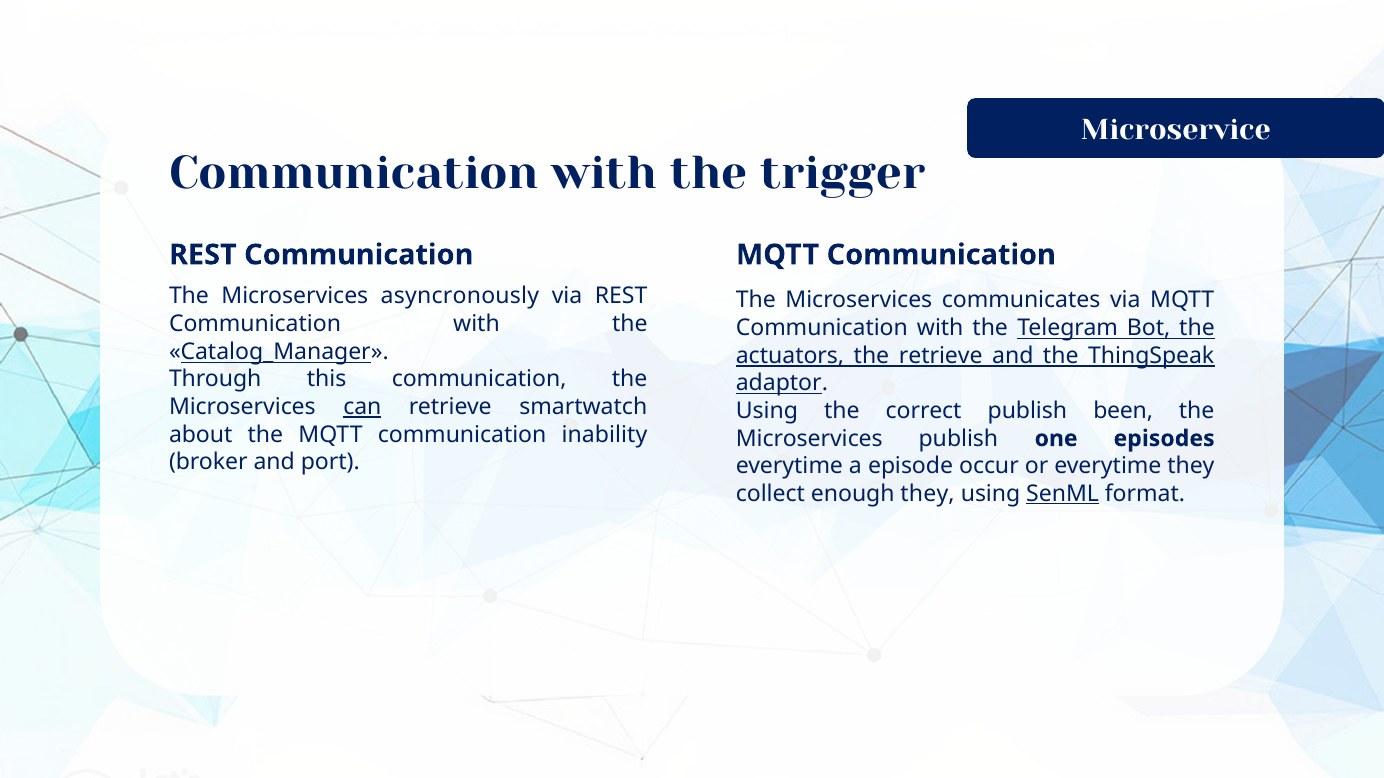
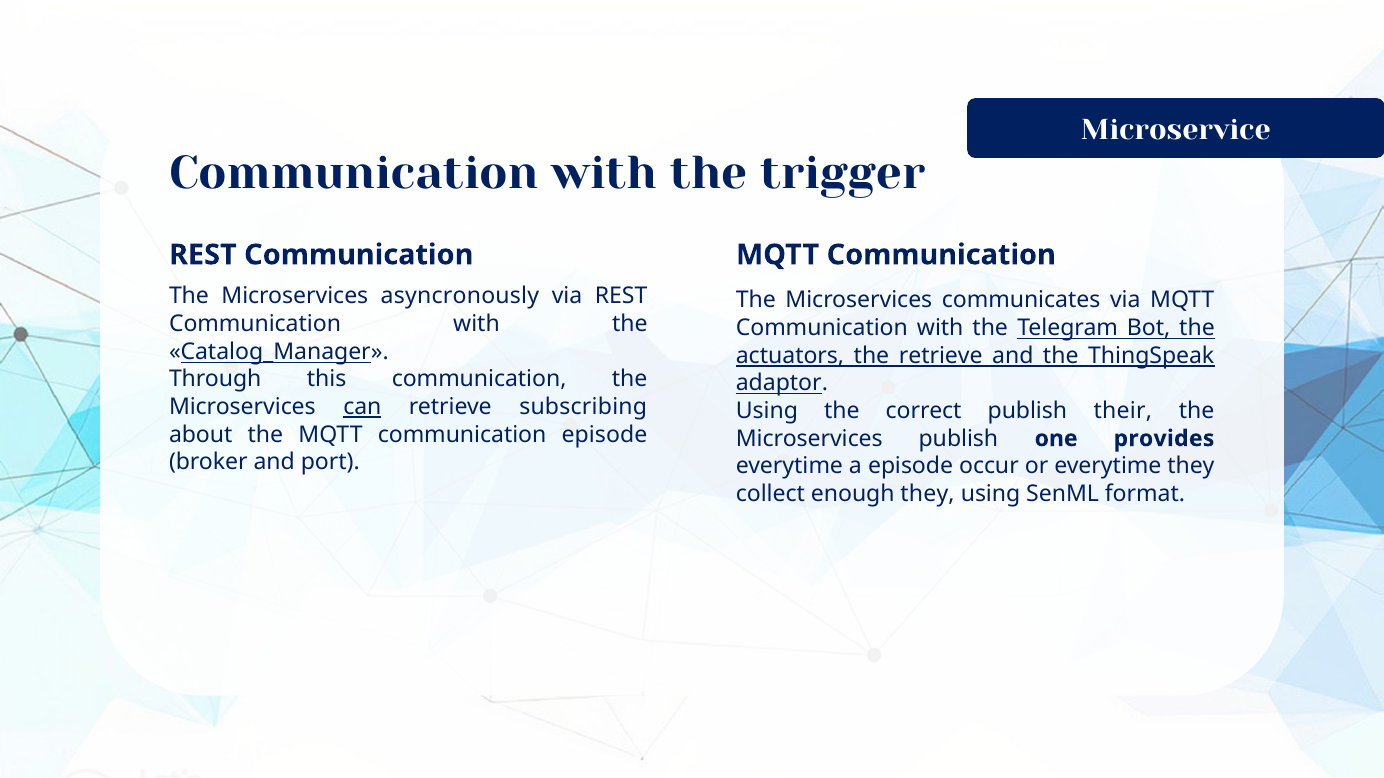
smartwatch: smartwatch -> subscribing (583, 407)
been: been -> their (1123, 411)
communication inability: inability -> episode (604, 435)
episodes: episodes -> provides (1164, 439)
SenML underline: present -> none (1063, 494)
